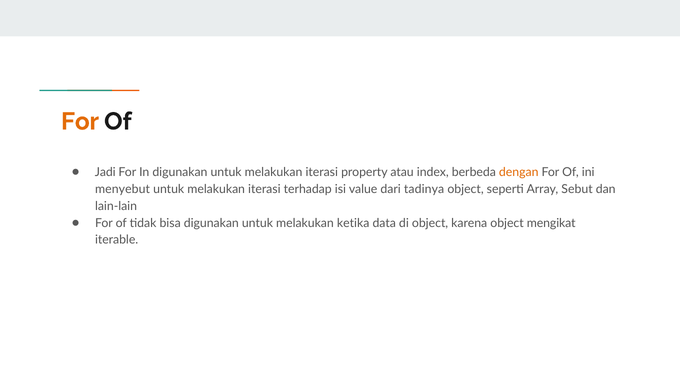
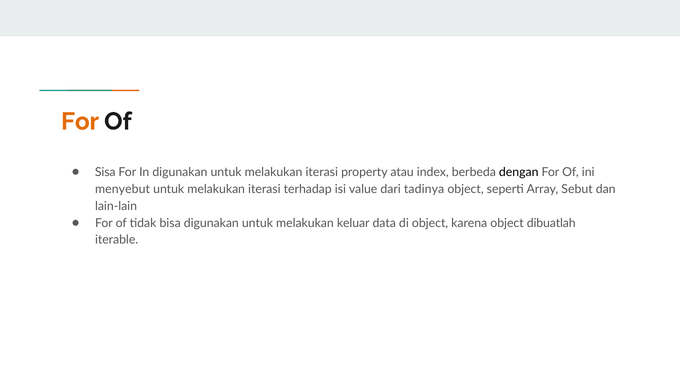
Jadi: Jadi -> Sisa (105, 172)
dengan colour: orange -> black (519, 172)
ketika: ketika -> keluar (353, 223)
mengikat: mengikat -> dibuatlah (551, 223)
